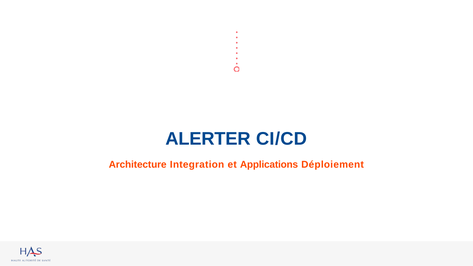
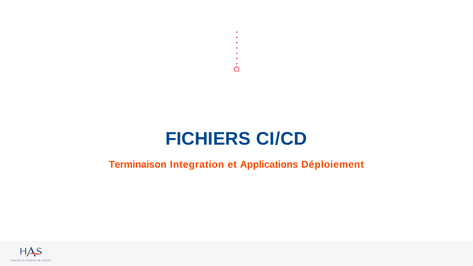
ALERTER: ALERTER -> FICHIERS (208, 139)
Architecture: Architecture -> Terminaison (138, 165)
